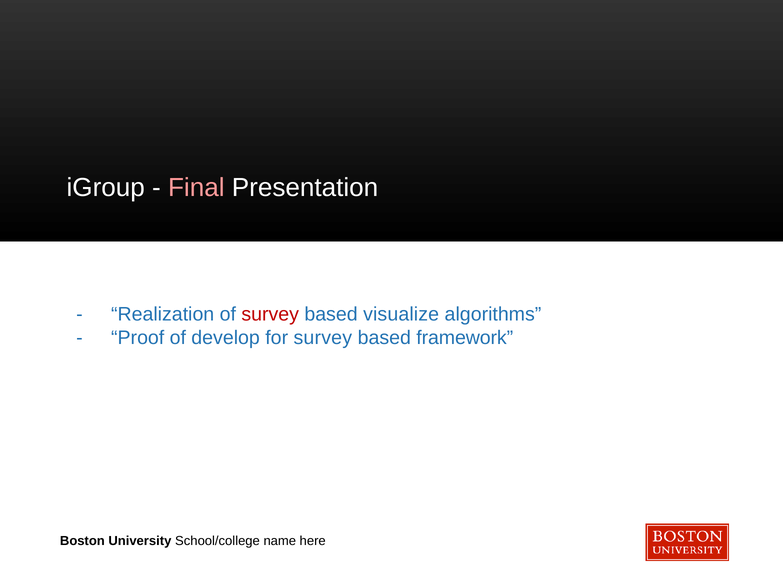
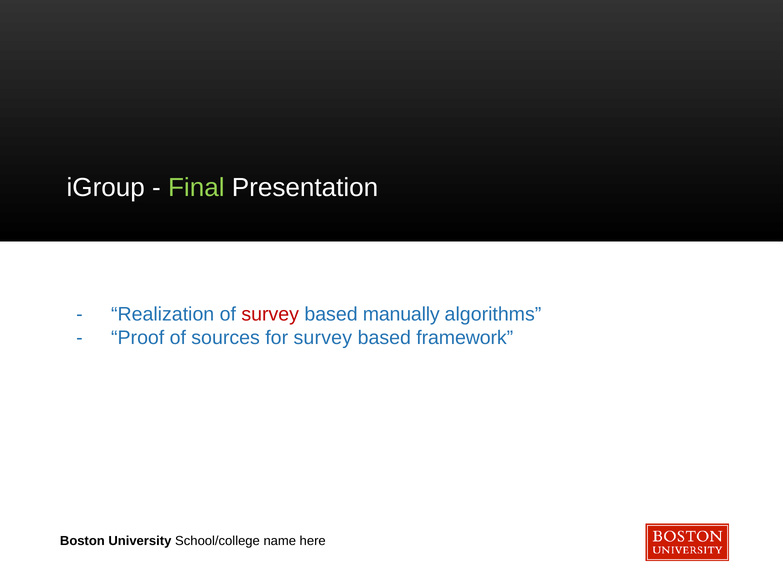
Final colour: pink -> light green (196, 188)
visualize: visualize -> manually (401, 315)
develop: develop -> sources (226, 338)
